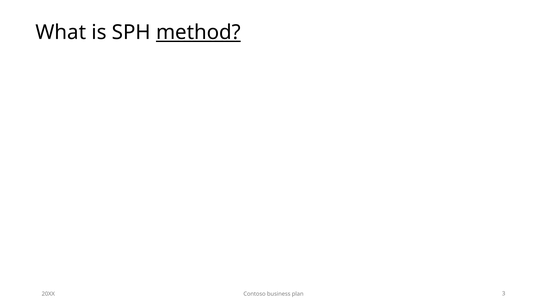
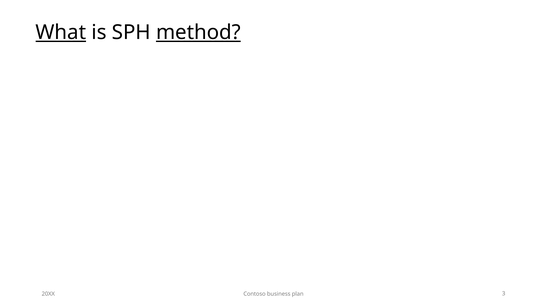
What underline: none -> present (61, 32)
